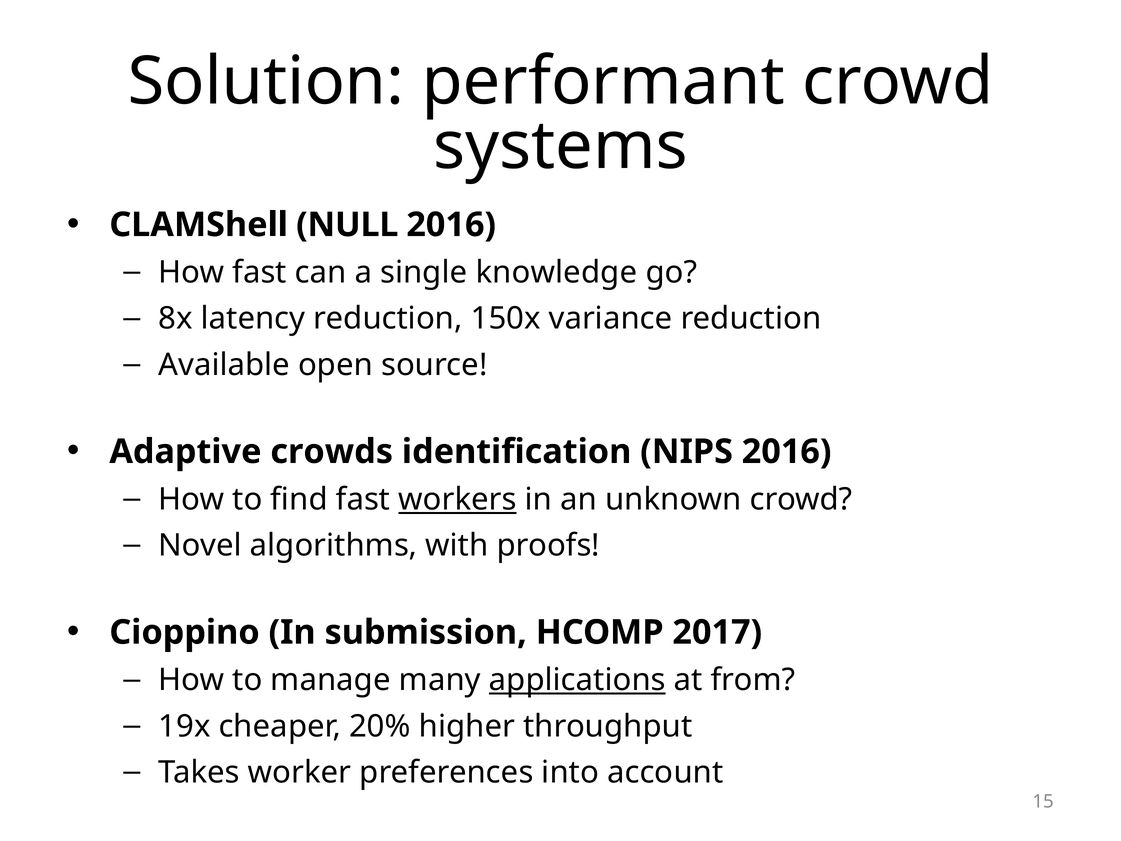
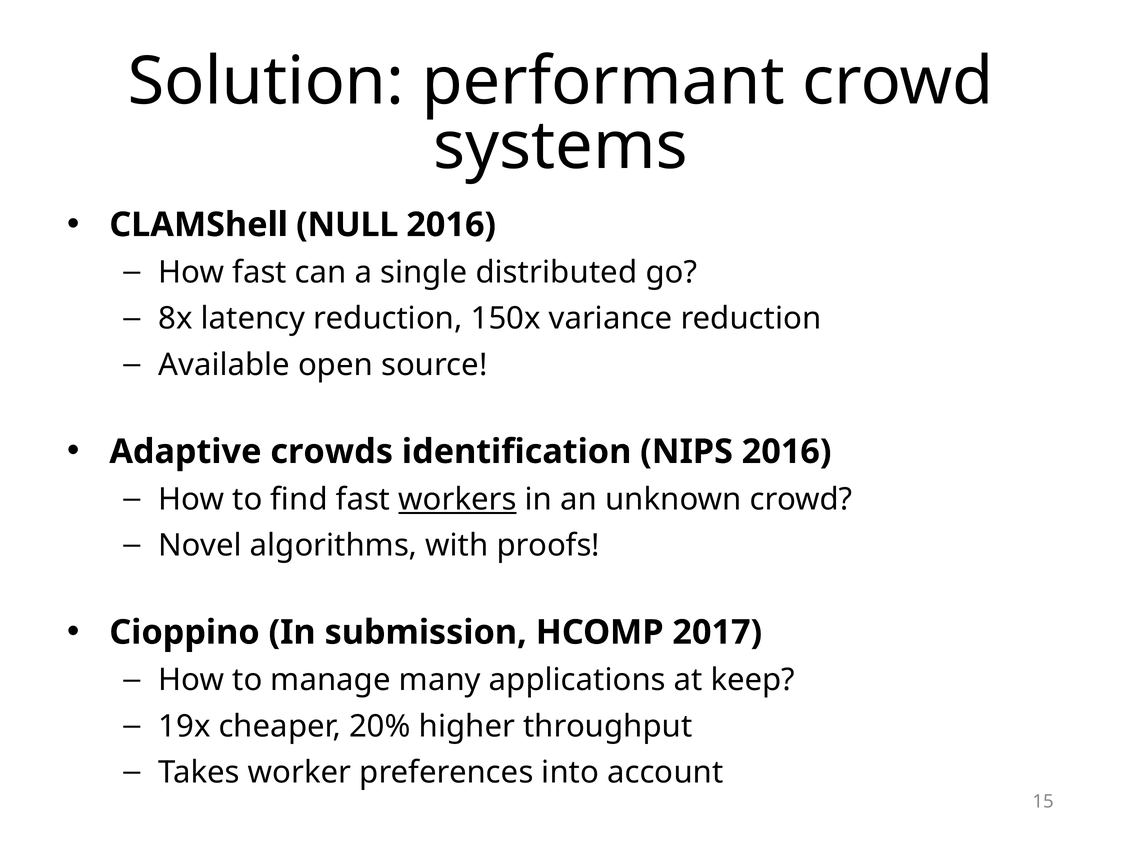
knowledge: knowledge -> distributed (556, 272)
applications underline: present -> none (577, 680)
from: from -> keep (753, 680)
